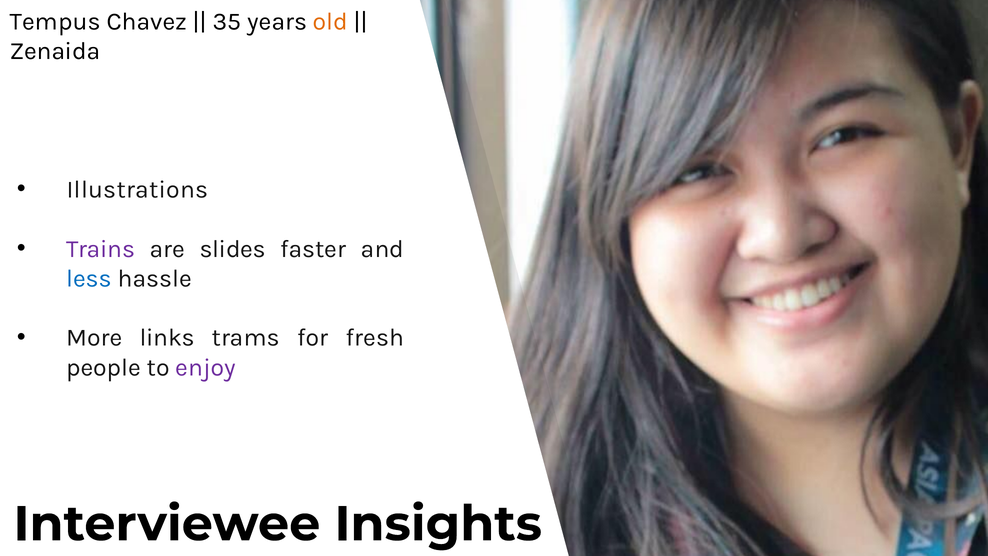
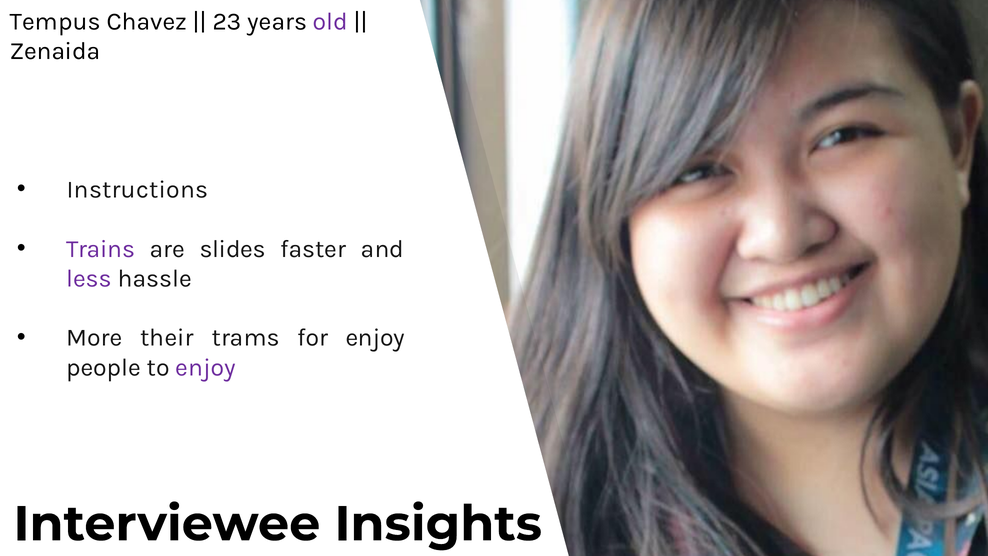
35: 35 -> 23 (227, 21)
old colour: orange -> purple (330, 21)
Illustrations: Illustrations -> Instructions (137, 189)
less colour: blue -> purple (89, 278)
links: links -> their (167, 338)
for fresh: fresh -> enjoy (375, 338)
